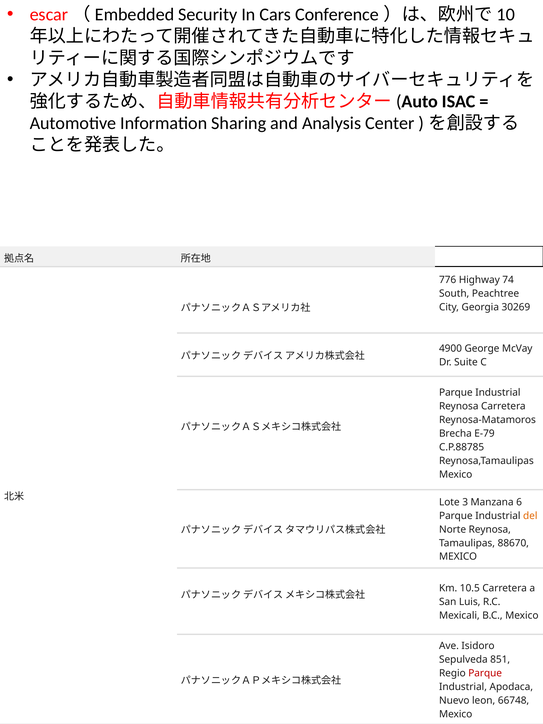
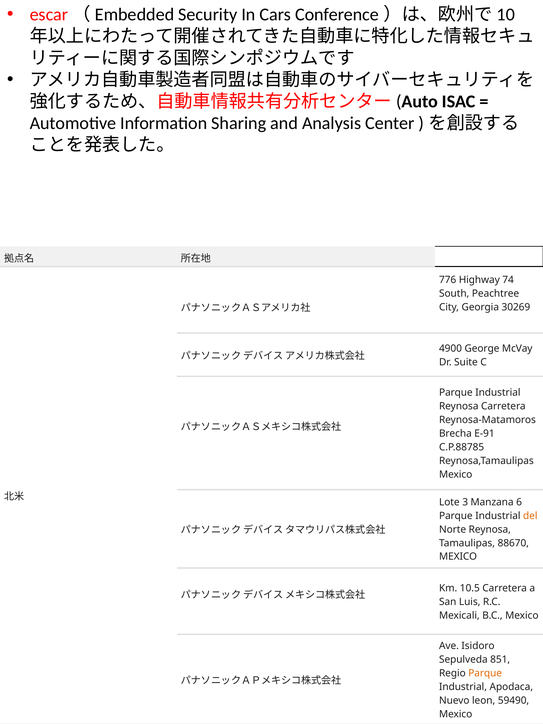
E-79: E-79 -> E-91 (484, 434)
Parque colour: red -> orange (485, 673)
66748: 66748 -> 59490 (514, 701)
